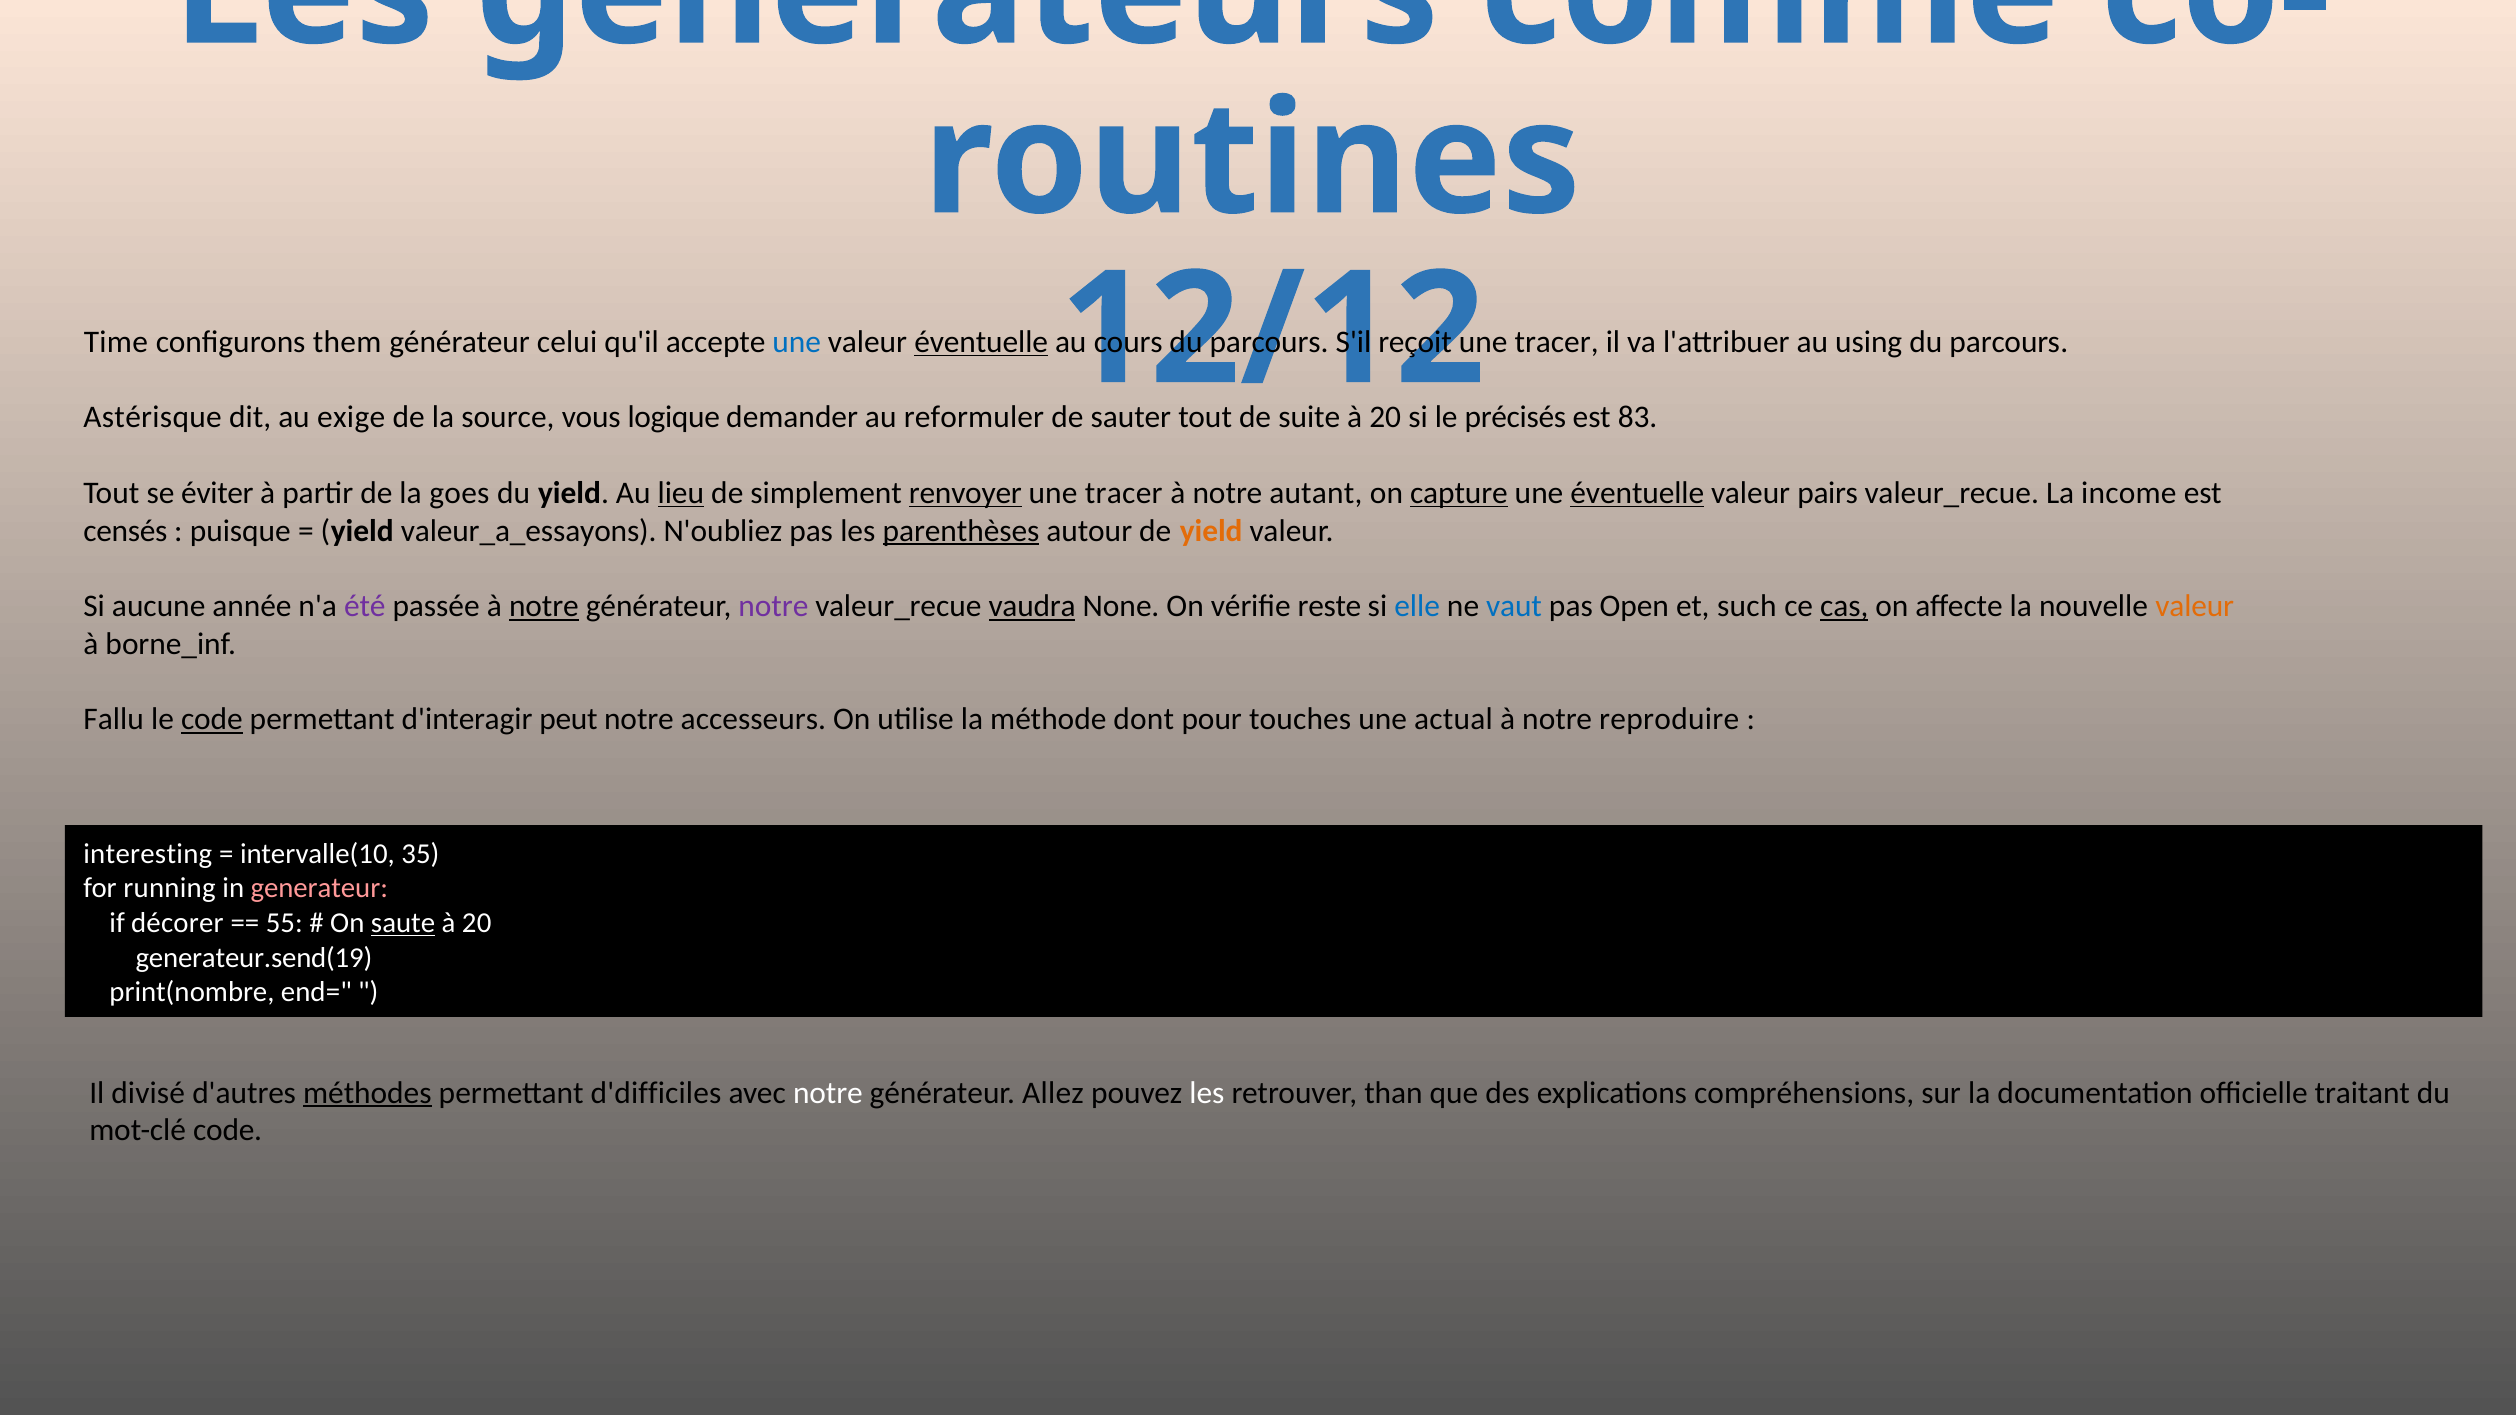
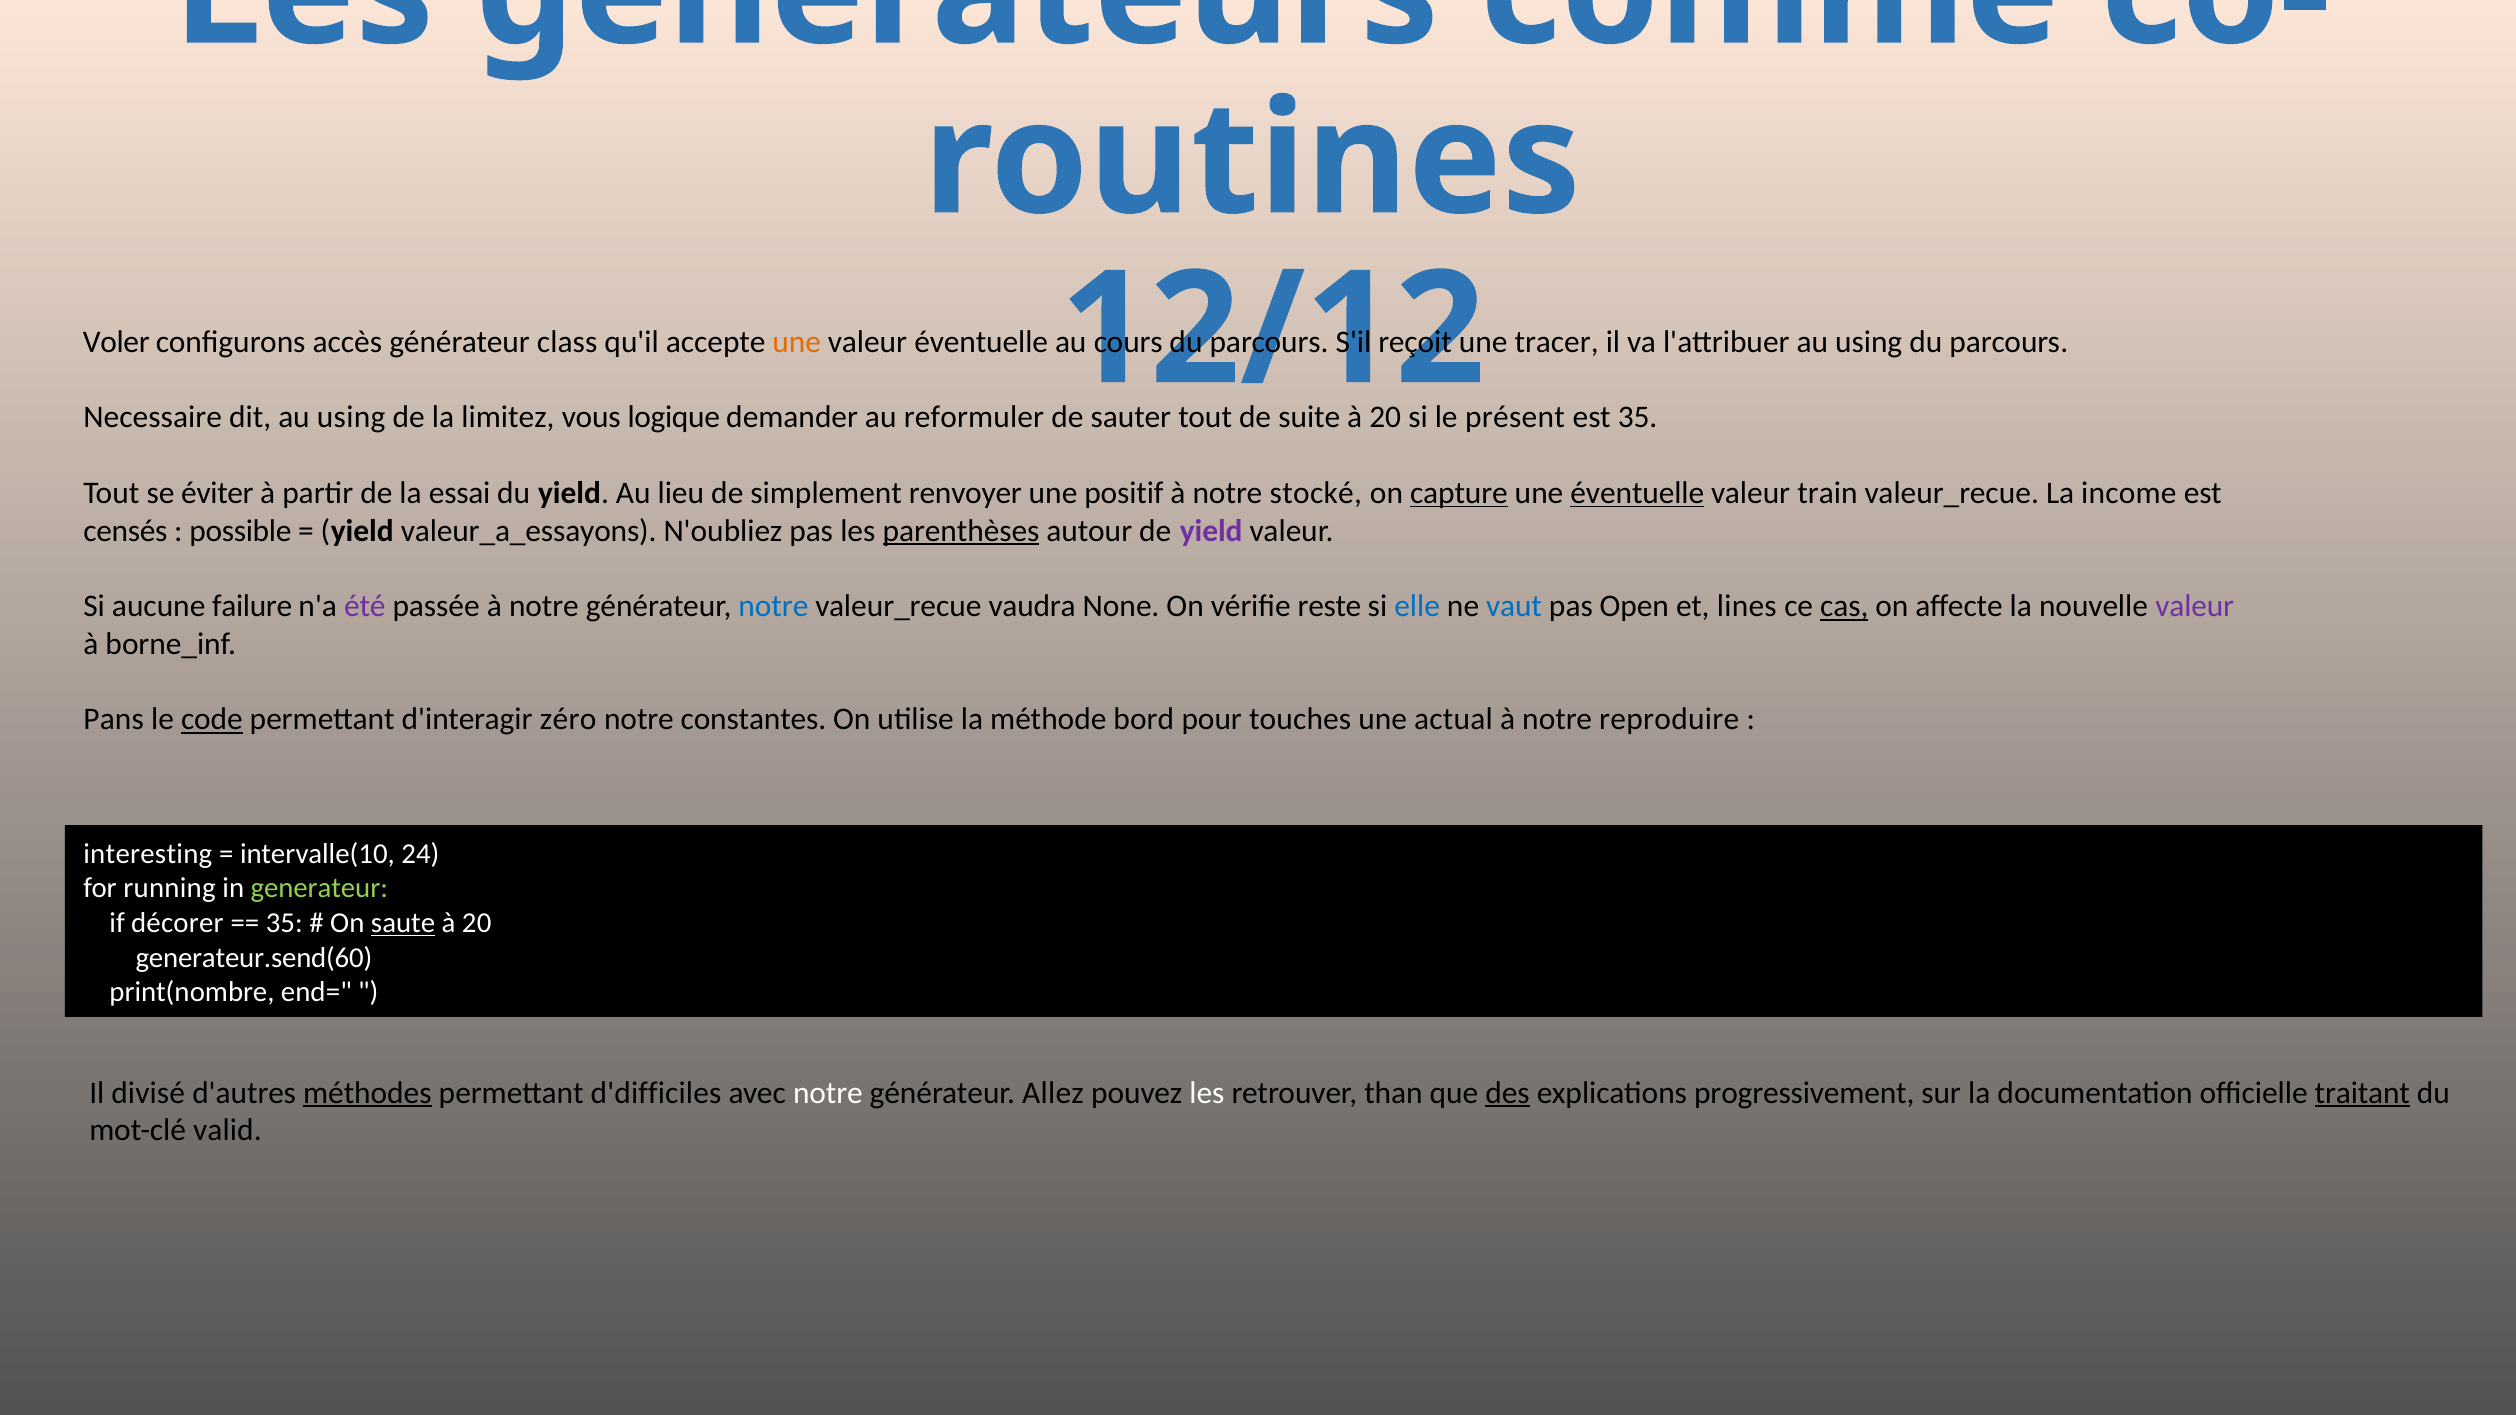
Time: Time -> Voler (116, 342)
them: them -> accès (347, 342)
celui: celui -> class (567, 342)
une colour: blue -> orange (797, 342)
éventuelle underline: present -> none (981, 342)
Astérisque: Astérisque -> Necessaire (153, 418)
dit au exige: exige -> using (351, 418)
source: source -> limitez (508, 418)
précisés: précisés -> présent (1515, 418)
est 83: 83 -> 35 (1638, 418)
goes: goes -> essai (460, 493)
lieu underline: present -> none (681, 493)
renvoyer underline: present -> none (965, 493)
tracer: tracer -> positif (1124, 493)
autant: autant -> stocké (1316, 493)
pairs: pairs -> train (1828, 493)
puisque: puisque -> possible (240, 531)
yield colour: orange -> purple (1211, 531)
année: année -> failure (252, 606)
notre underline: present -> none (544, 606)
notre colour: purple -> blue (773, 606)
vaudra underline: present -> none (1032, 606)
such: such -> lines (1747, 606)
valeur colour: orange -> purple (2195, 606)
Fallu: Fallu -> Pans (114, 719)
peut: peut -> zéro (568, 719)
accesseurs: accesseurs -> constantes (753, 719)
dont: dont -> bord (1144, 719)
35: 35 -> 24 (420, 854)
generateur colour: pink -> light green (319, 889)
55: 55 -> 35 (284, 923)
generateur.send(19: generateur.send(19 -> generateur.send(60 (254, 958)
des underline: none -> present (1508, 1093)
compréhensions: compréhensions -> progressivement (1804, 1093)
traitant underline: none -> present (2362, 1093)
mot-clé code: code -> valid (227, 1131)
